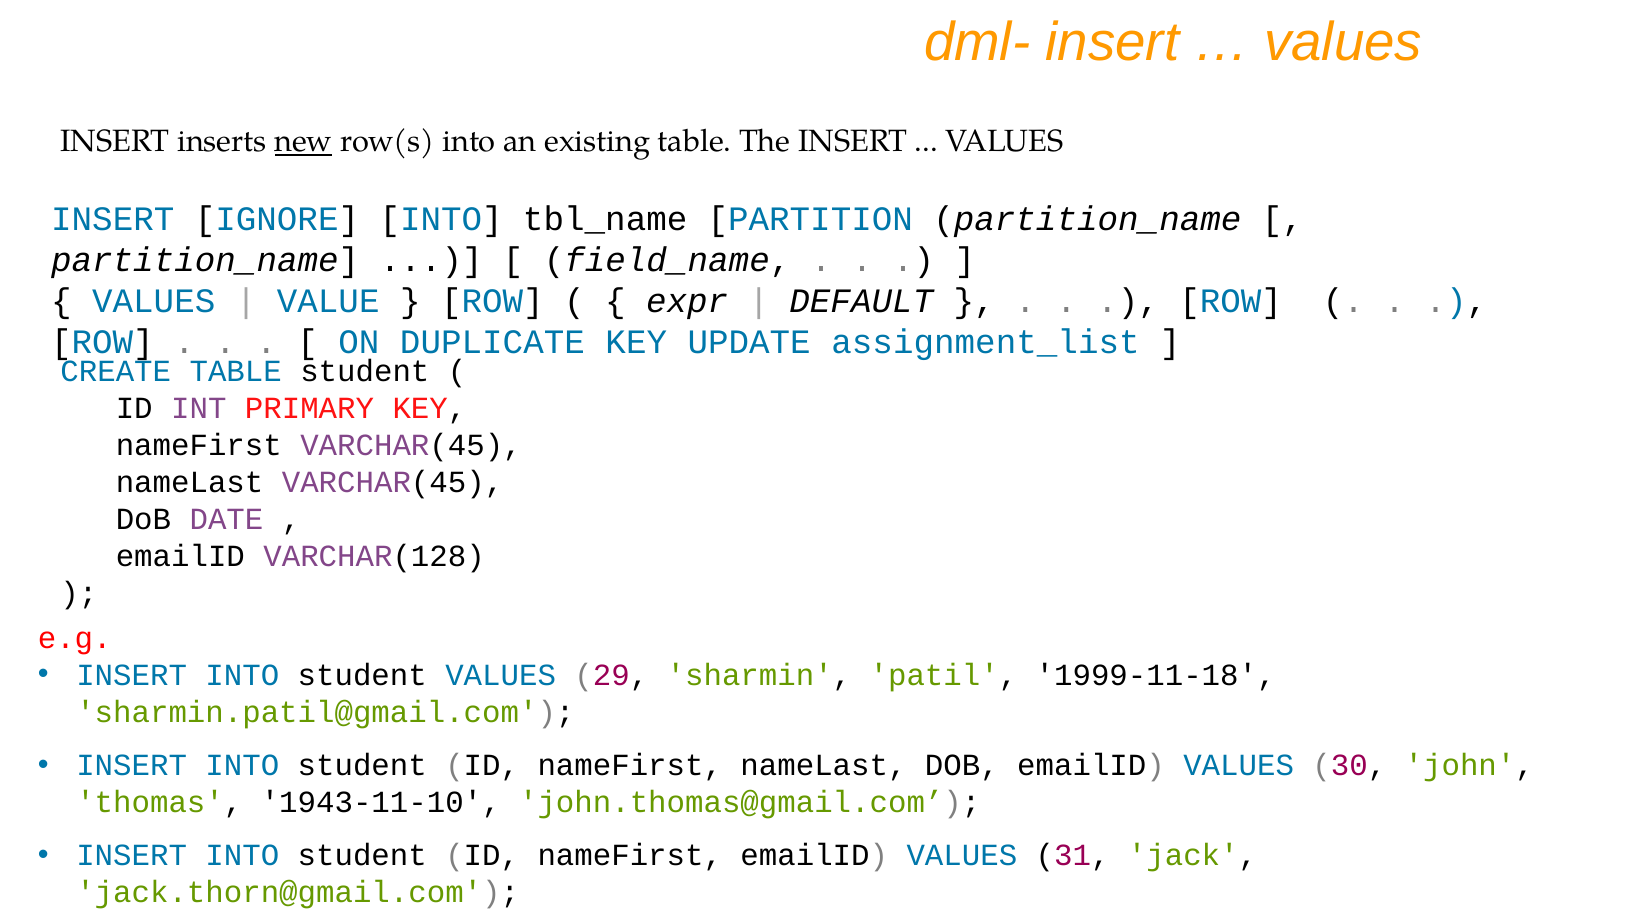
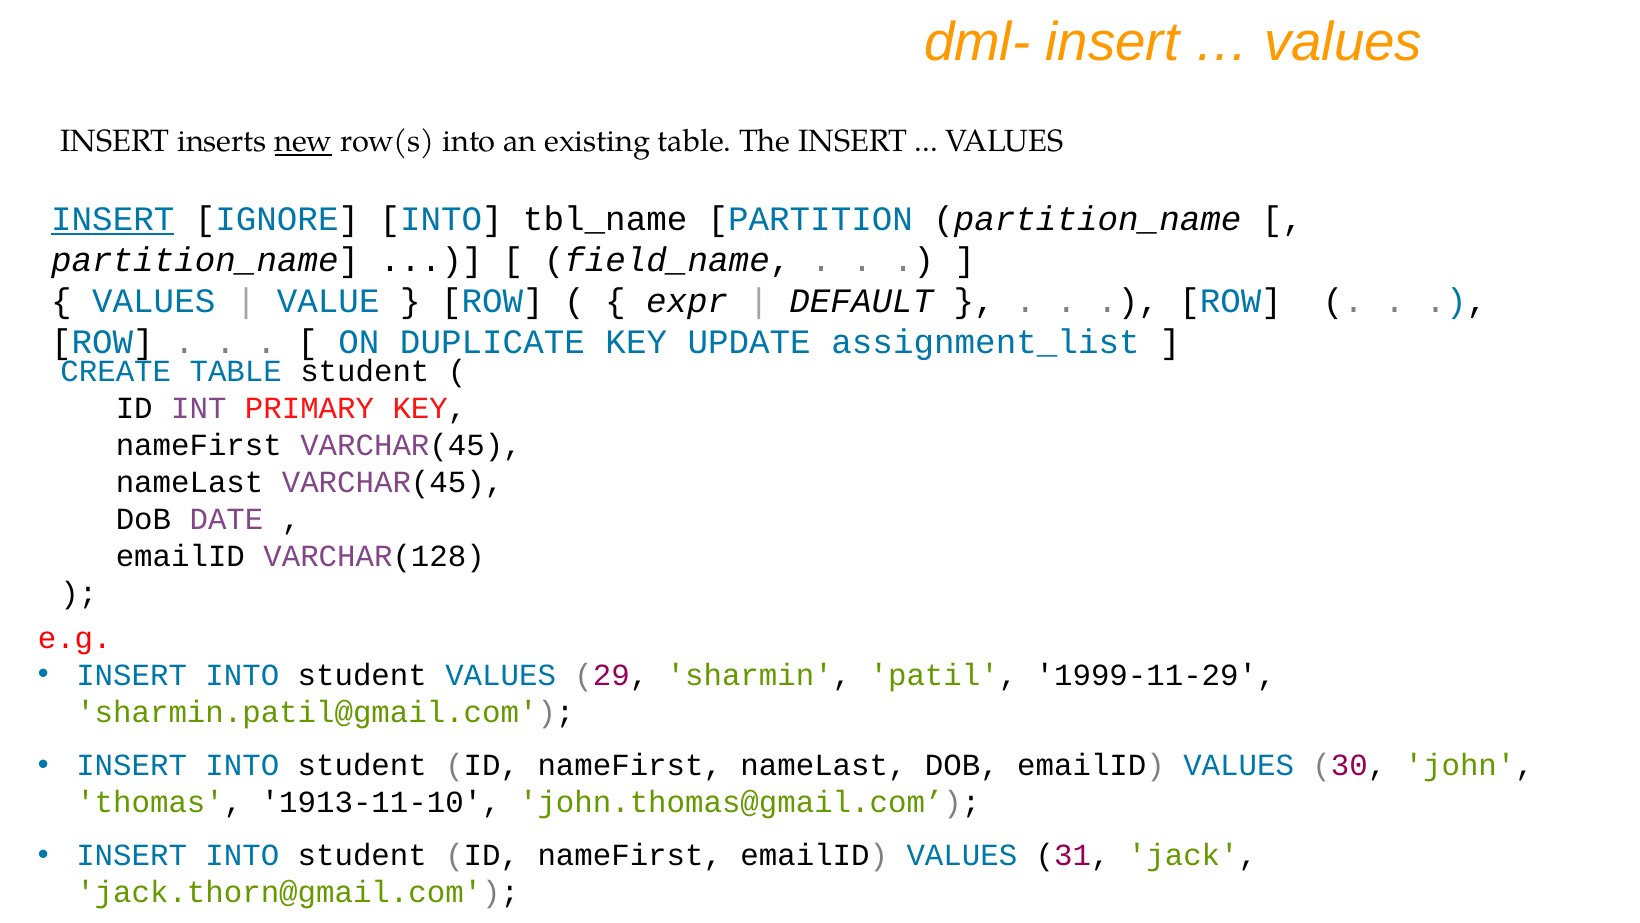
INSERT underline: none -> present (113, 219)
1999-11-18: 1999-11-18 -> 1999-11-29 (1156, 675)
1943-11-10: 1943-11-10 -> 1913-11-10 (381, 802)
